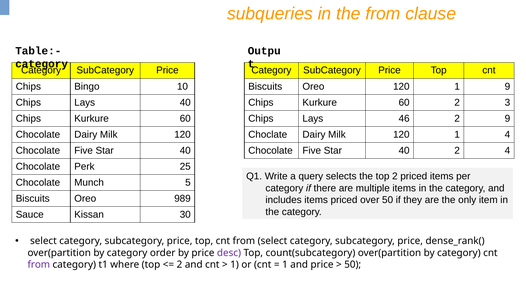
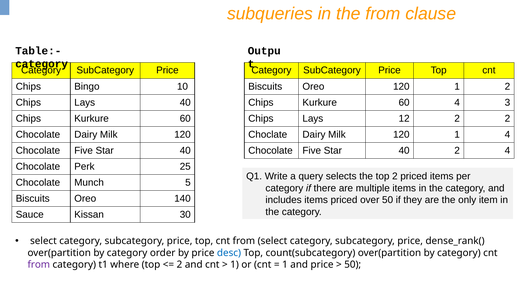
1 9: 9 -> 2 (507, 87)
60 2: 2 -> 4 (457, 103)
46: 46 -> 12 (404, 119)
2 9: 9 -> 2 (507, 119)
989: 989 -> 140 (182, 199)
desc colour: purple -> blue (229, 253)
